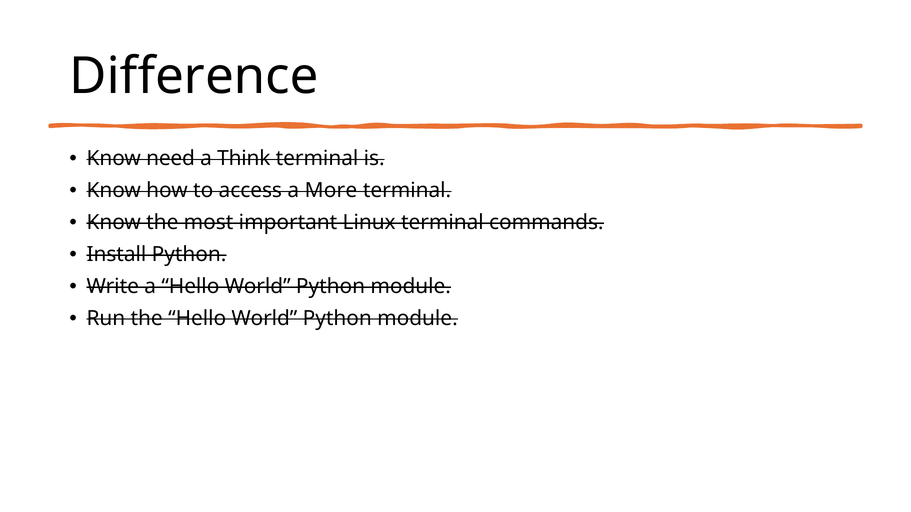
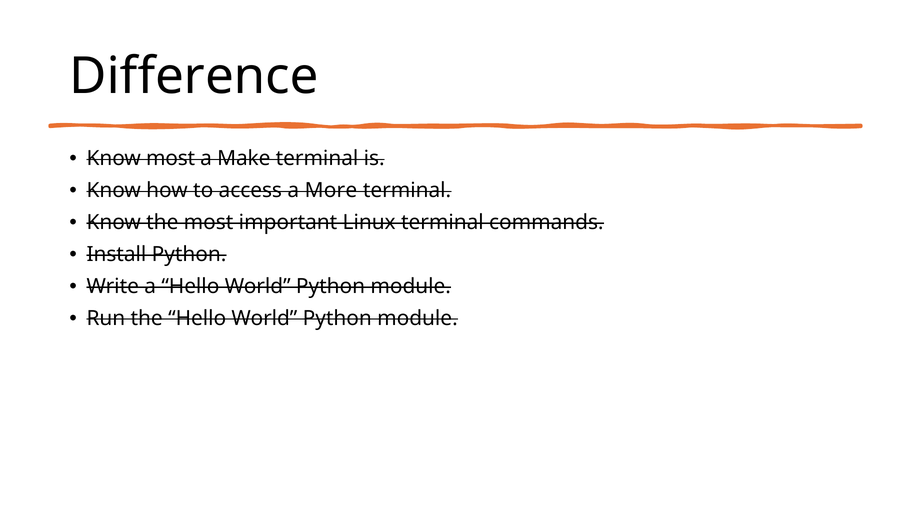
Know need: need -> most (171, 159)
Think: Think -> Make (244, 159)
